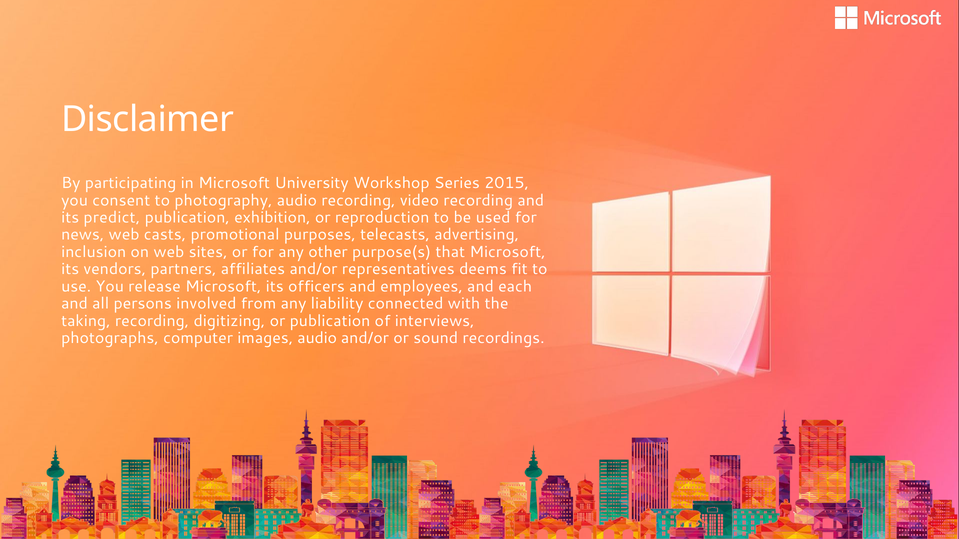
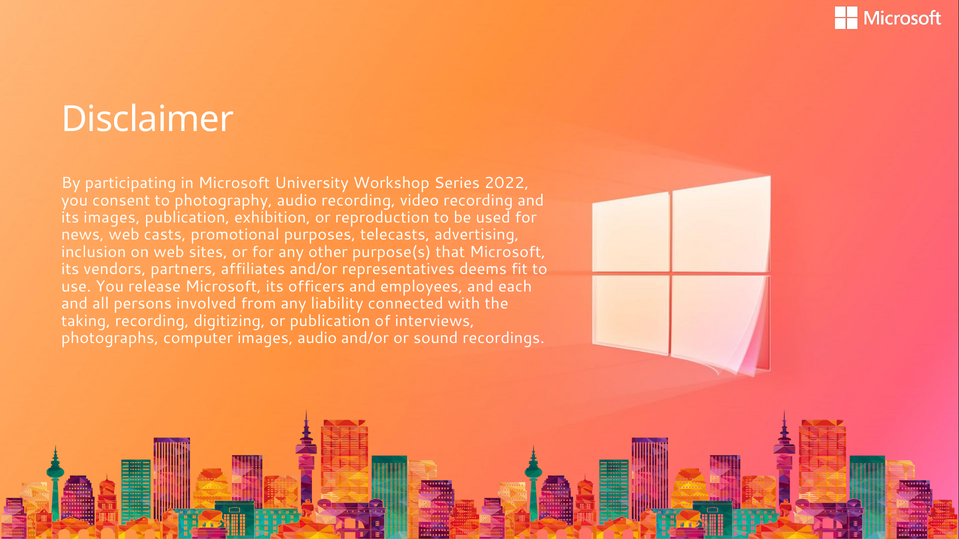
2015: 2015 -> 2022 (507, 183)
its predict: predict -> images (112, 218)
